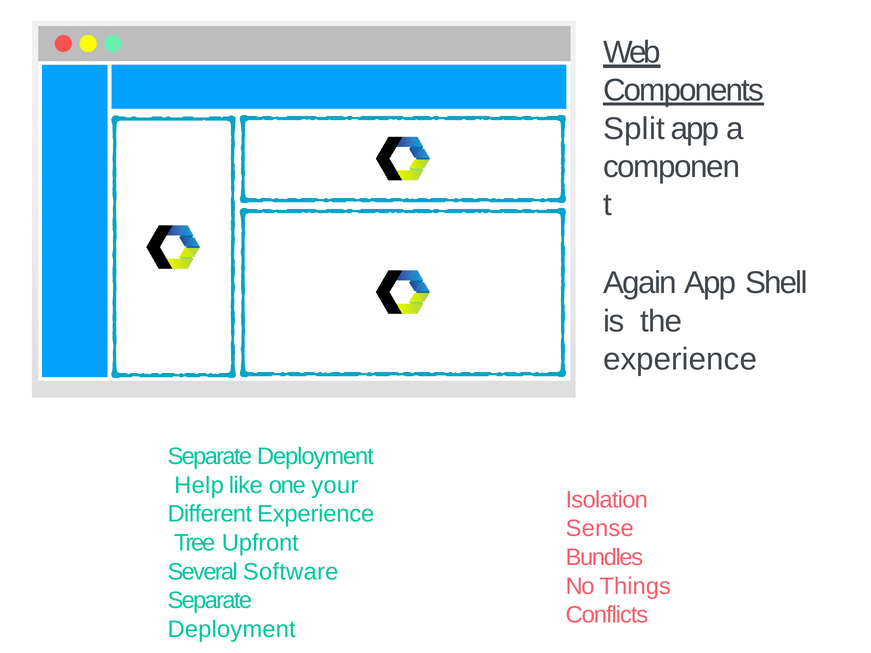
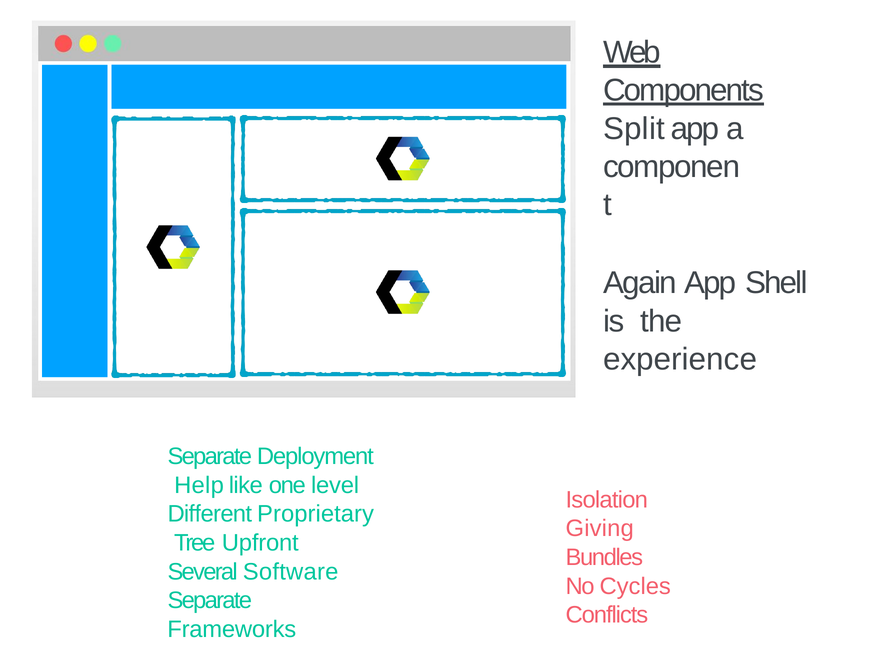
your: your -> level (335, 485)
Experience: Experience -> Proprietary (316, 514)
Sense: Sense -> Giving (600, 529)
Things: Things -> Cycles (635, 587)
Deployment: Deployment -> Frameworks (232, 630)
